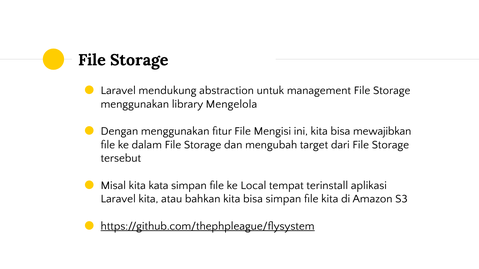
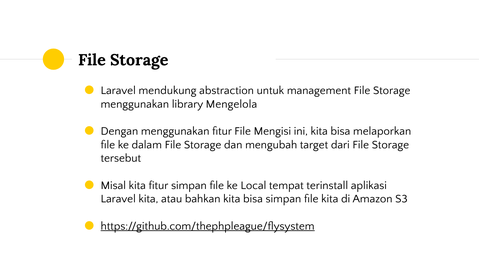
mewajibkan: mewajibkan -> melaporkan (382, 131)
kita kata: kata -> fitur (158, 186)
